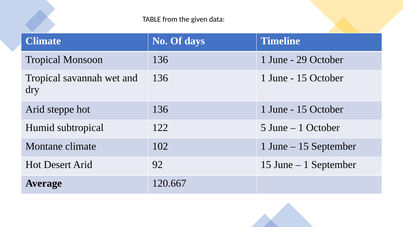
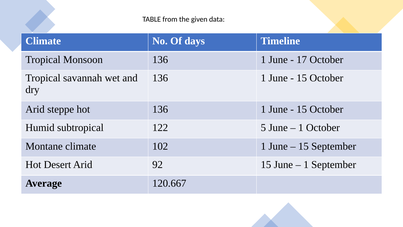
29: 29 -> 17 (302, 59)
